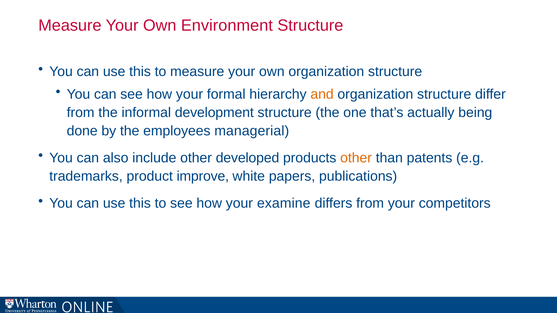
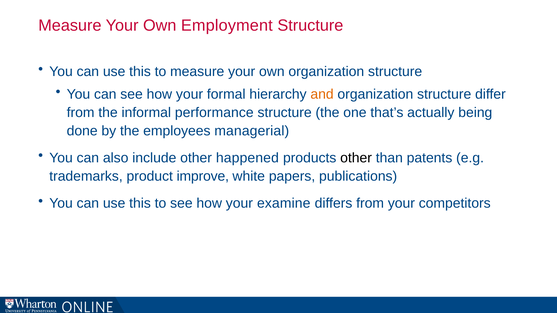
Environment: Environment -> Employment (227, 25)
development: development -> performance (214, 113)
developed: developed -> happened (247, 158)
other colour: orange -> black (356, 158)
